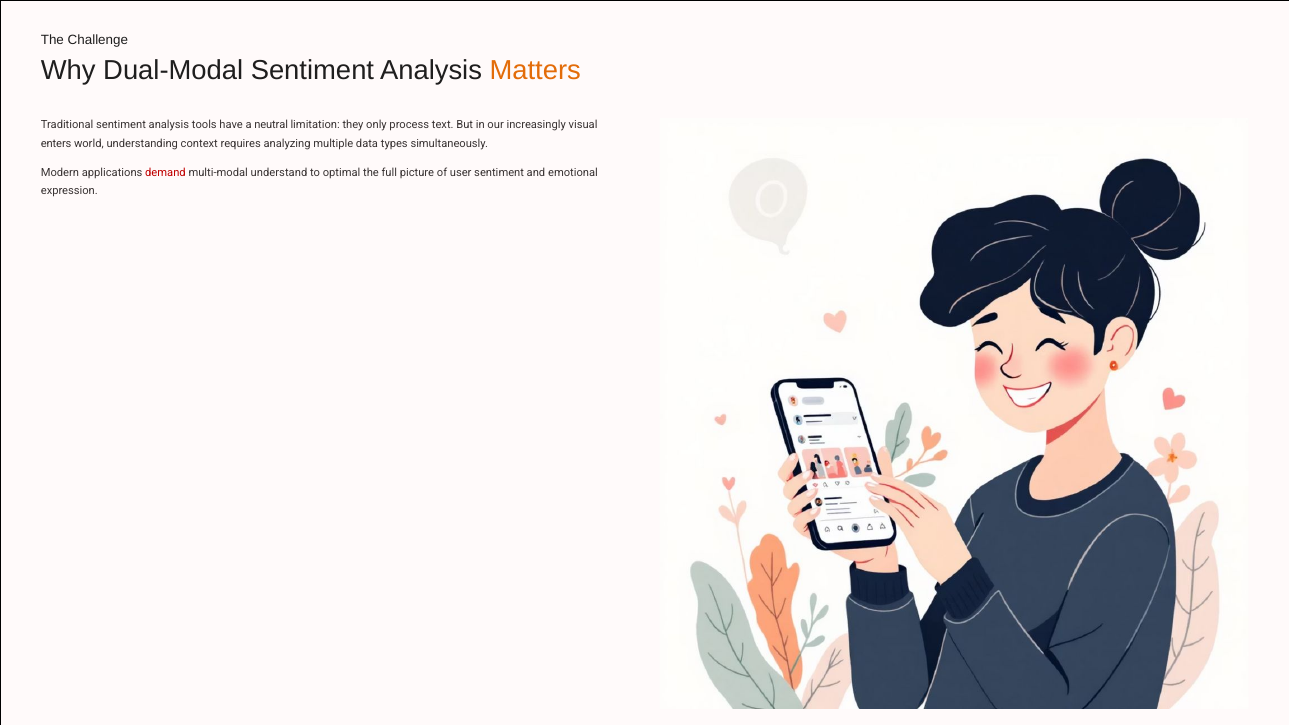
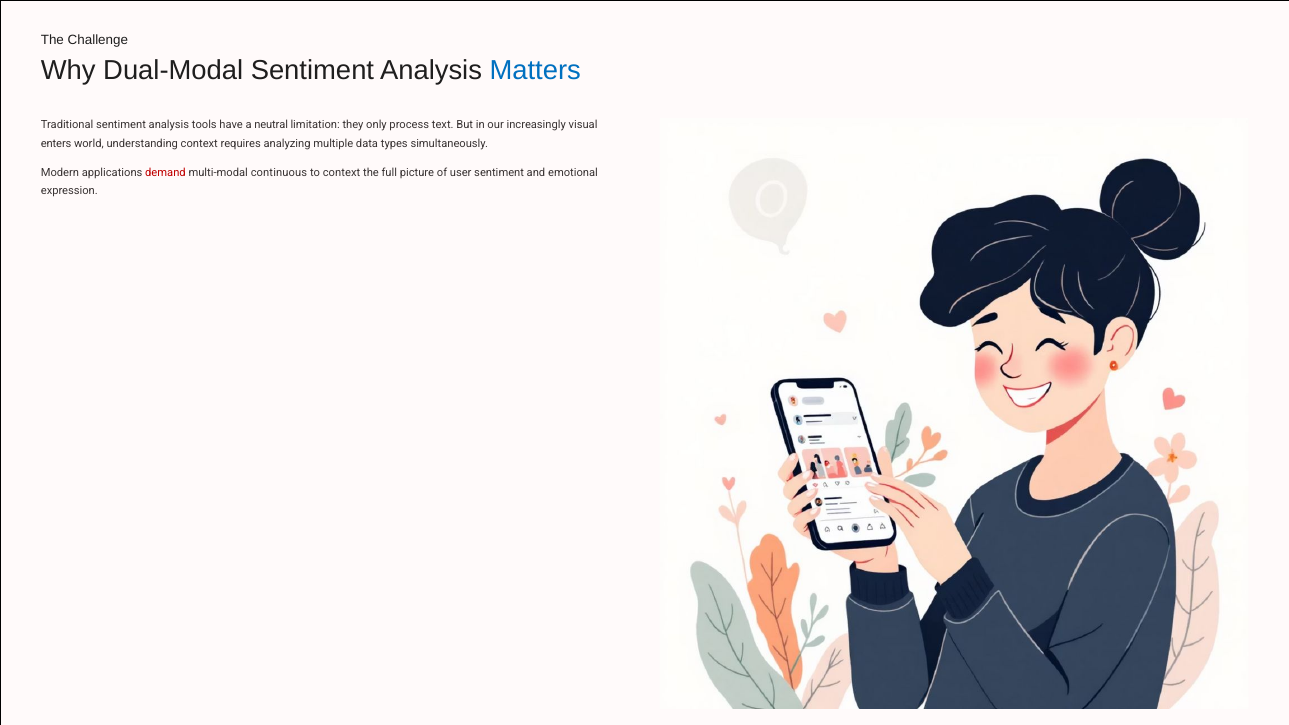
Matters colour: orange -> blue (535, 71)
understand: understand -> continuous (279, 173)
to optimal: optimal -> context (342, 173)
